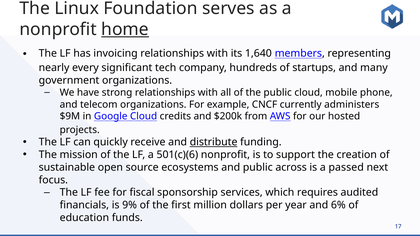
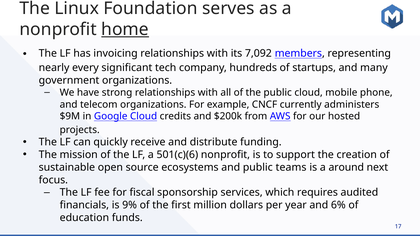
1,640: 1,640 -> 7,092 (258, 54)
distribute underline: present -> none (214, 142)
across: across -> teams (291, 167)
passed: passed -> around (346, 167)
